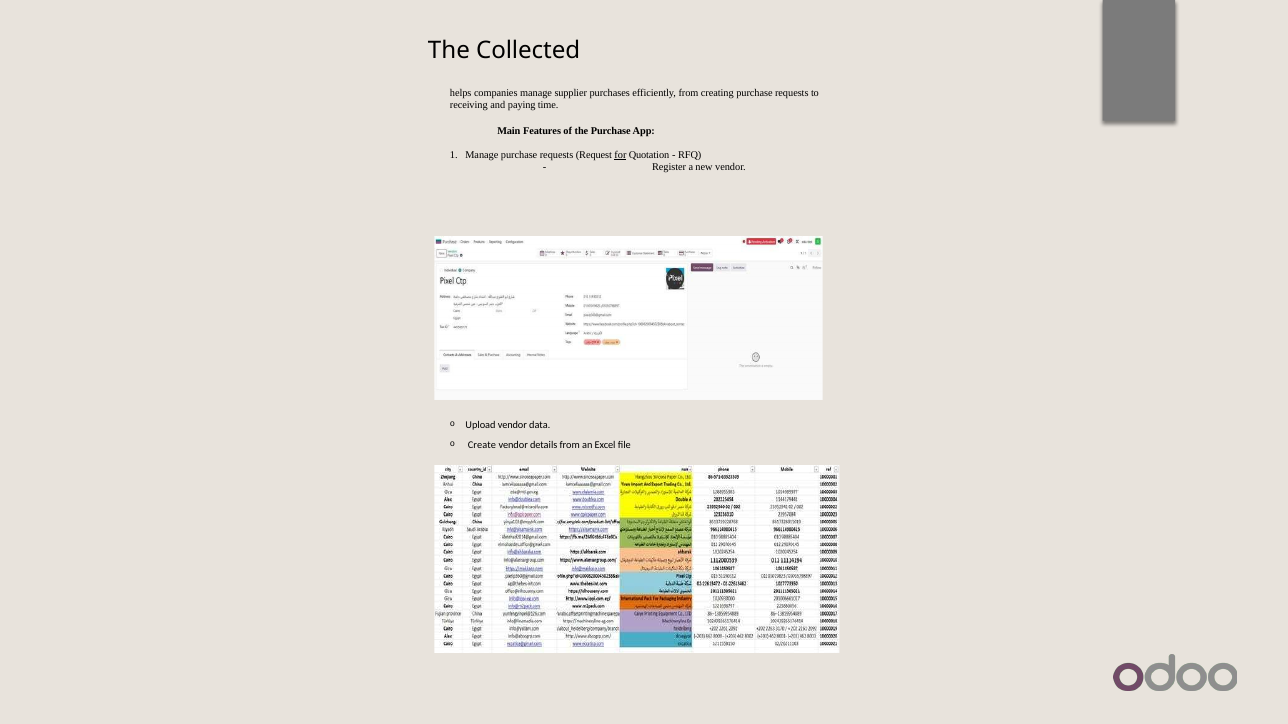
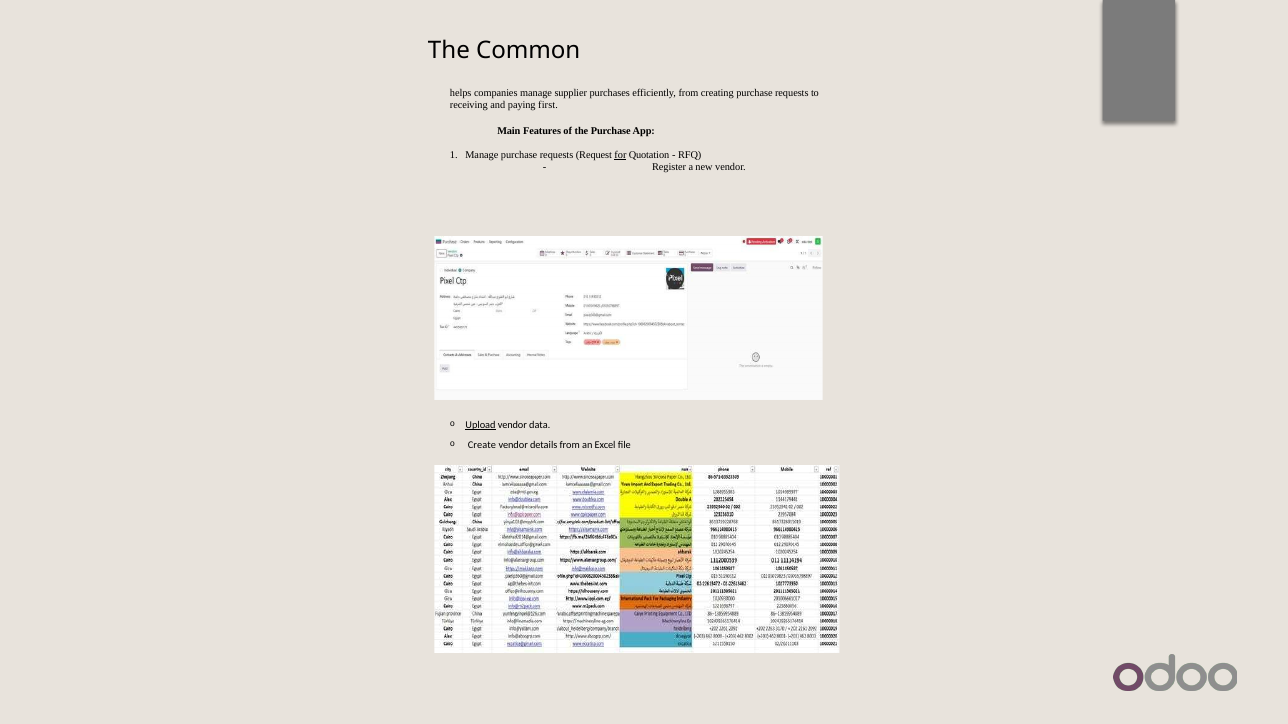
Collected: Collected -> Common (528, 50)
time: time -> first (548, 105)
Upload underline: none -> present (481, 425)
